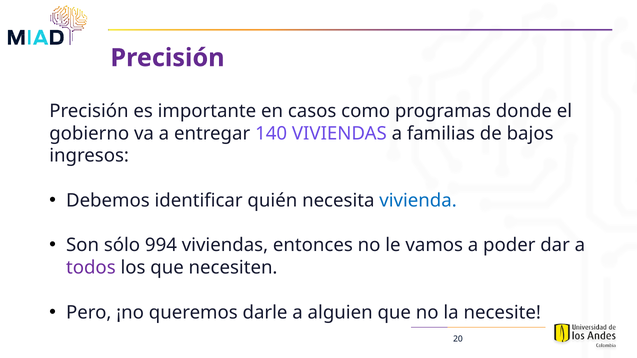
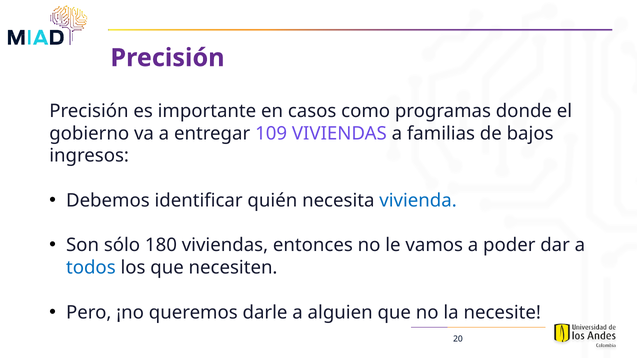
140: 140 -> 109 (271, 133)
994: 994 -> 180 (161, 245)
todos colour: purple -> blue (91, 268)
